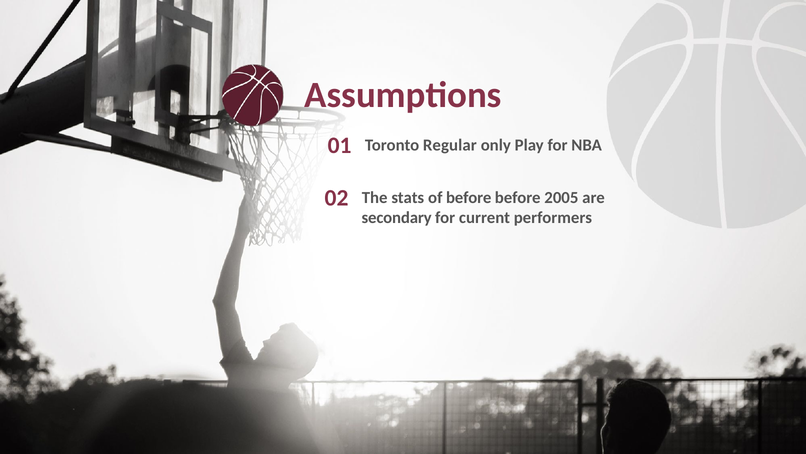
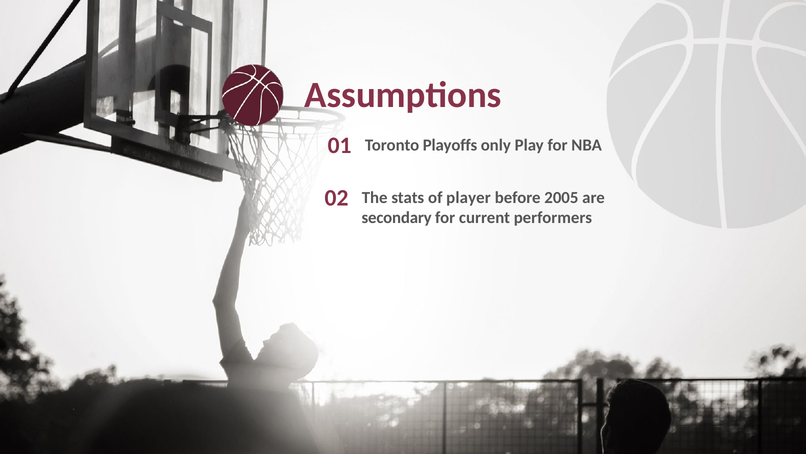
Regular: Regular -> Playoffs (450, 145)
of before: before -> player (469, 197)
